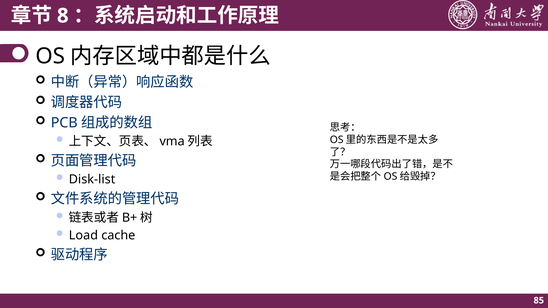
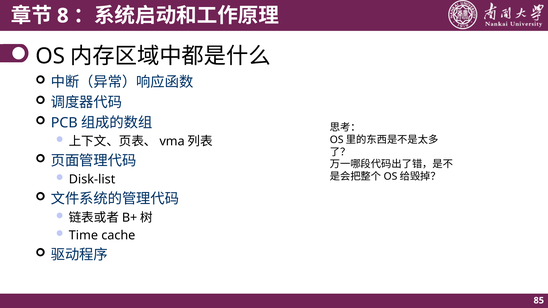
Load: Load -> Time (83, 236)
